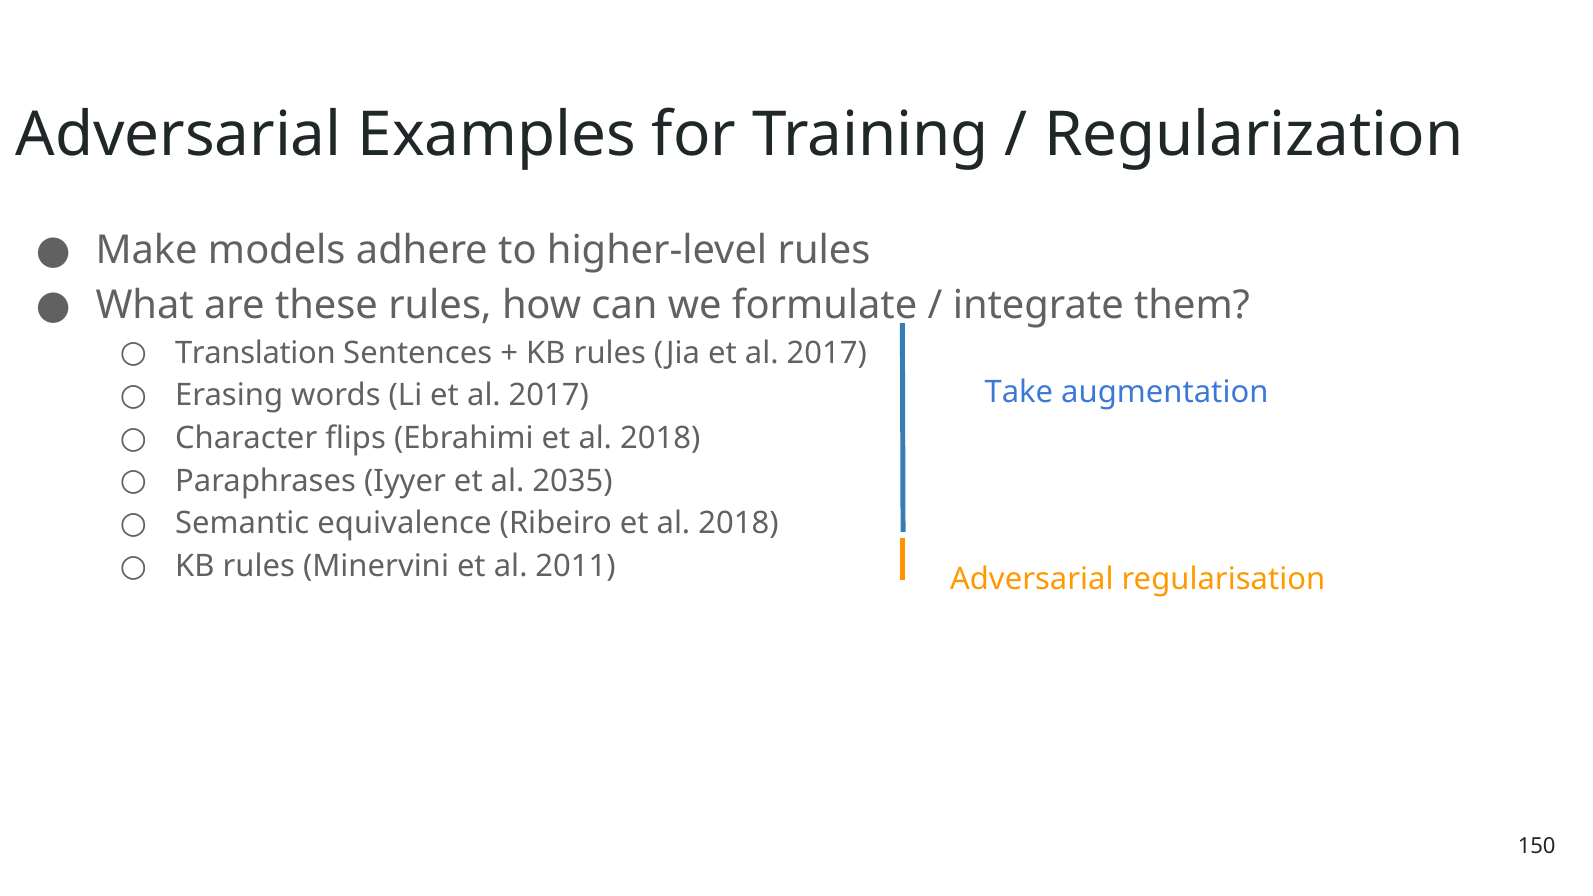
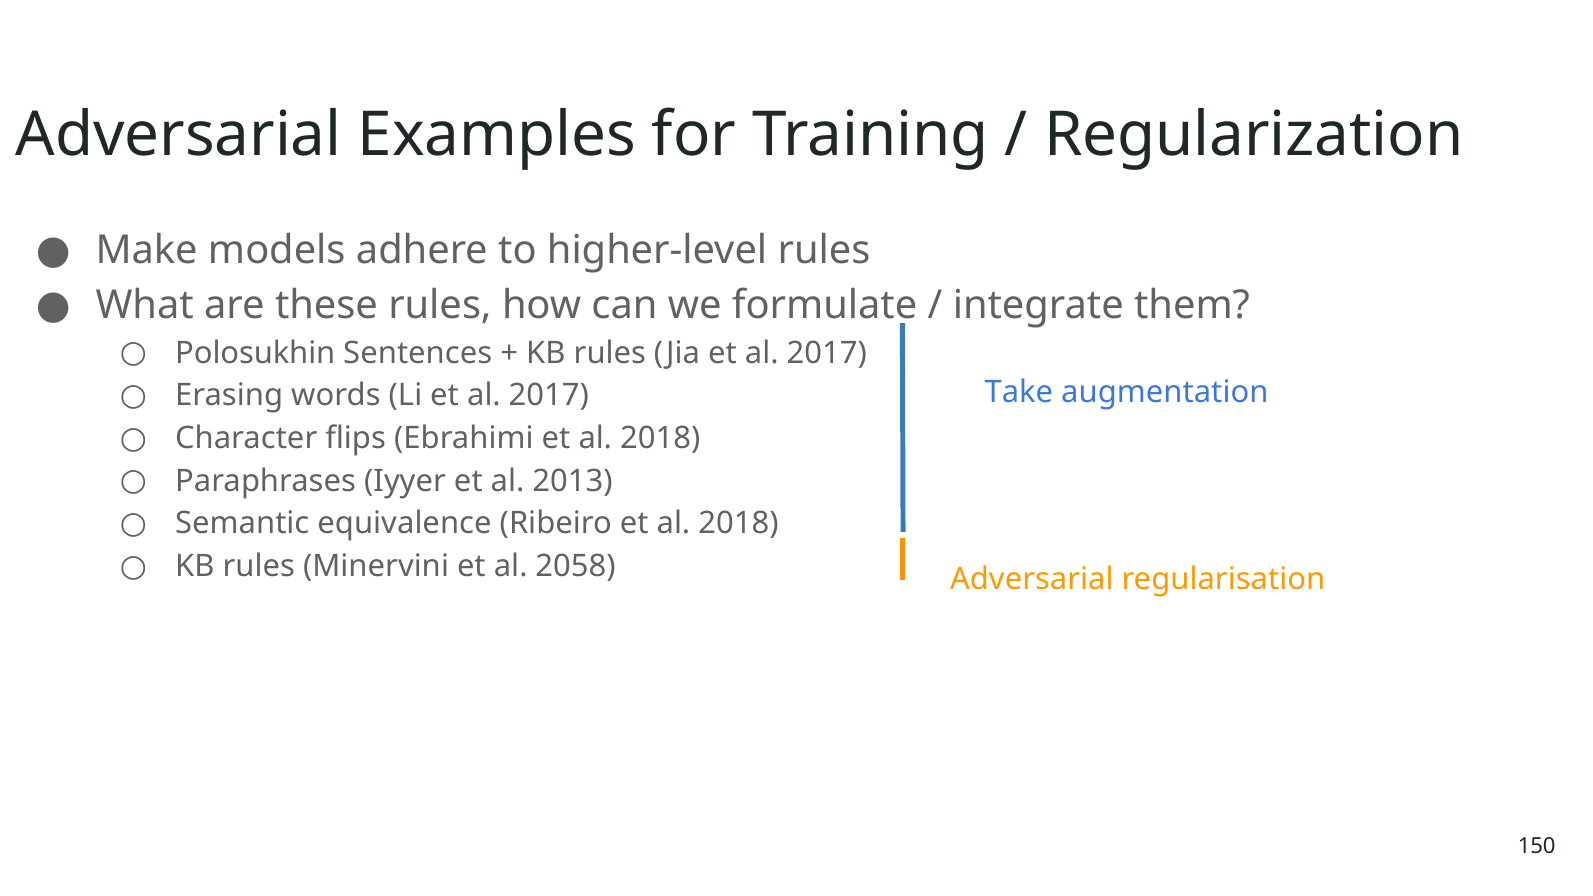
Translation: Translation -> Polosukhin (255, 353)
2035: 2035 -> 2013 (573, 481)
2011: 2011 -> 2058 (576, 566)
